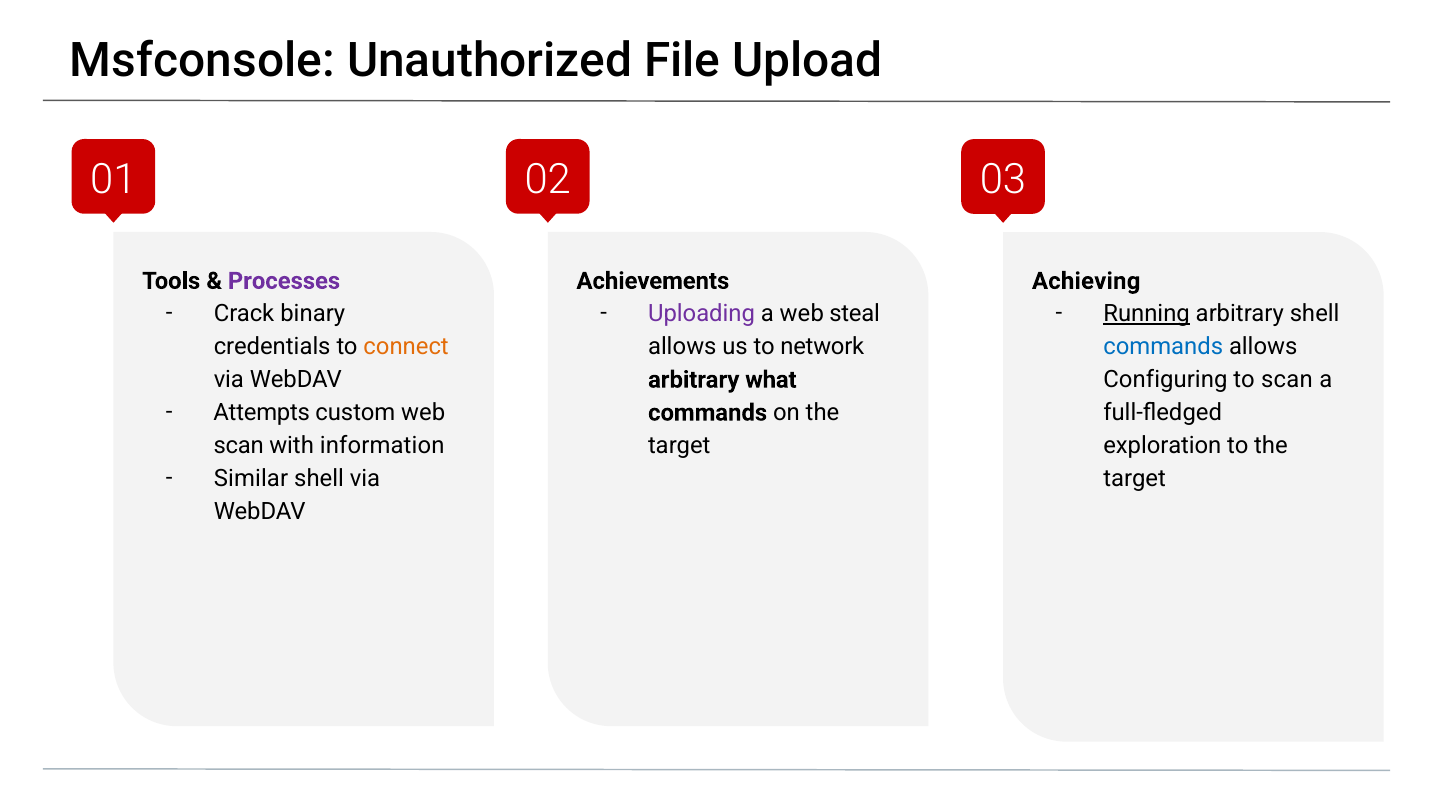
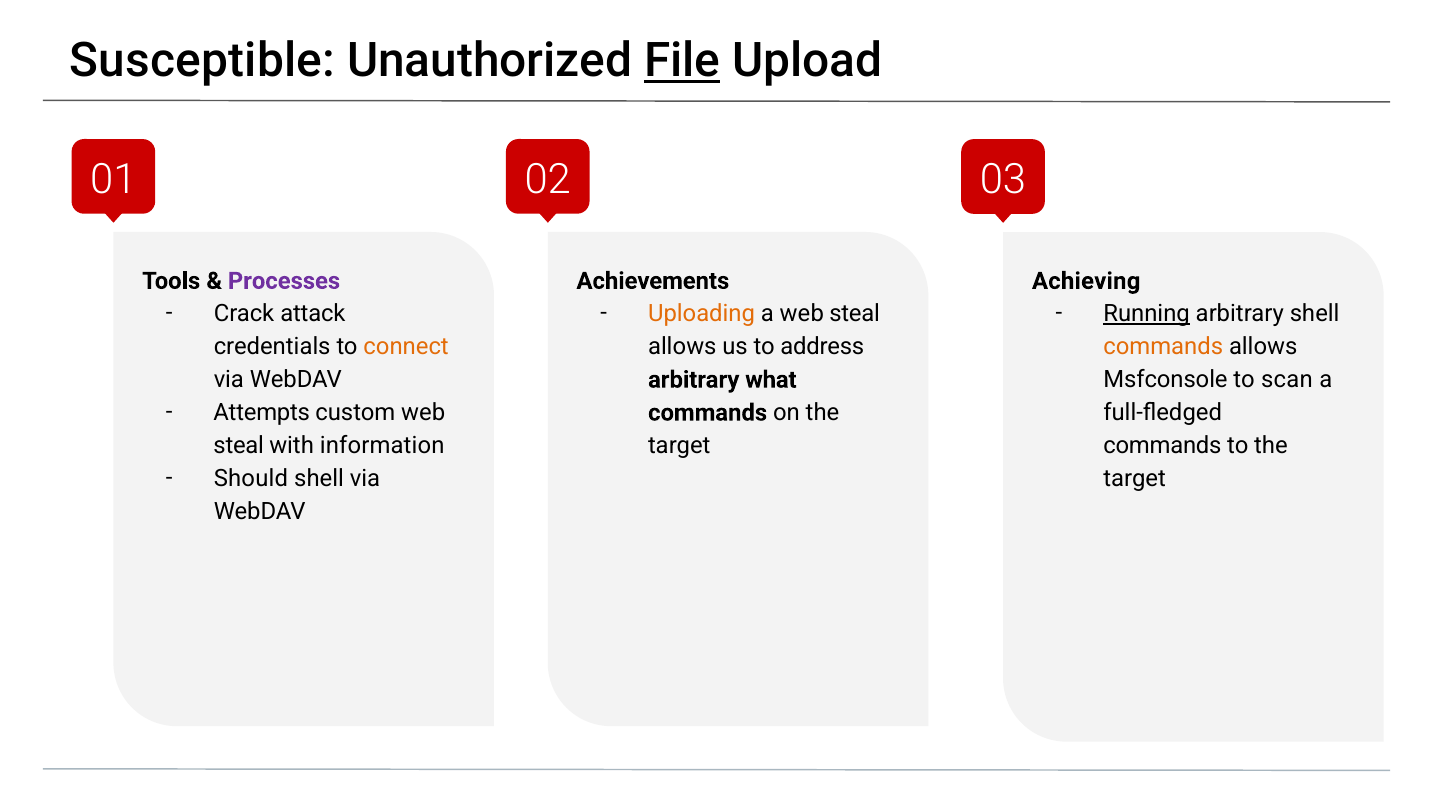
Msfconsole: Msfconsole -> Susceptible (202, 61)
File underline: none -> present (682, 61)
binary: binary -> attack (313, 314)
Uploading colour: purple -> orange (702, 314)
network: network -> address (822, 347)
commands colour: blue -> orange (1163, 347)
Configuring: Configuring -> Msfconsole (1166, 380)
scan: scan -> steal (239, 446)
exploration: exploration -> commands (1162, 446)
Similar: Similar -> Should (251, 479)
